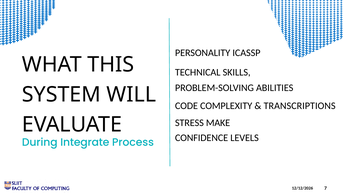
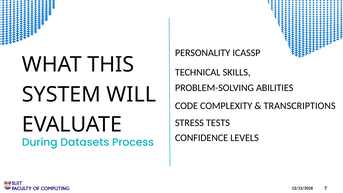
MAKE: MAKE -> TESTS (218, 123)
Integrate: Integrate -> Datasets (85, 142)
